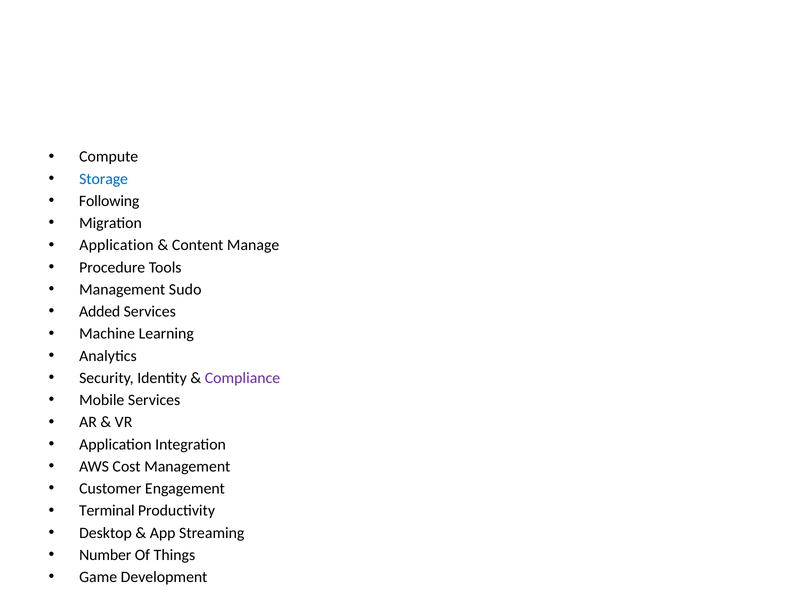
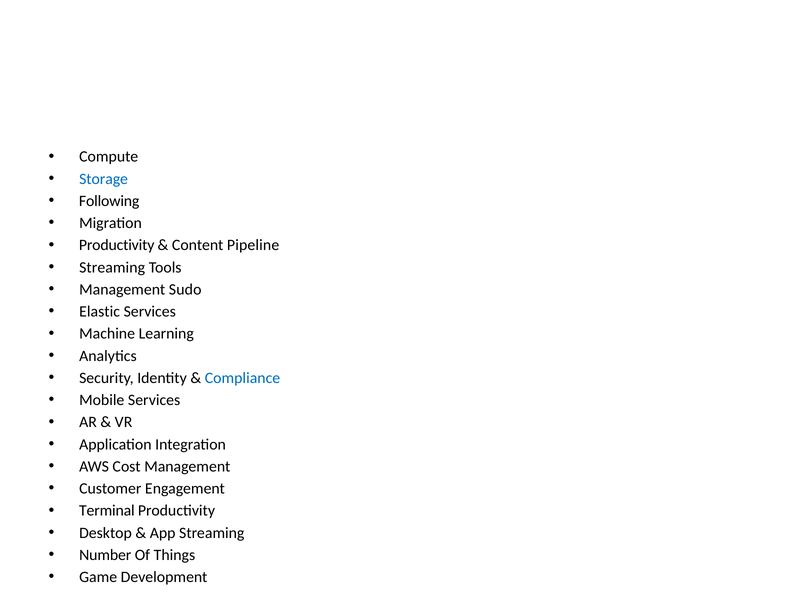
Application: Application -> Productivity (117, 245)
Manage: Manage -> Pipeline (253, 245)
Procedure: Procedure -> Streaming (112, 267)
Added: Added -> Elastic (100, 312)
Compliance colour: purple -> blue (242, 378)
